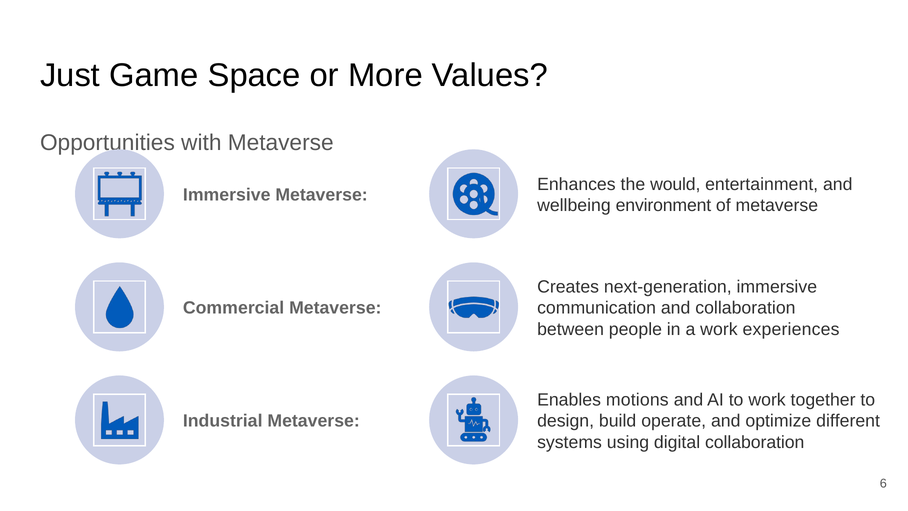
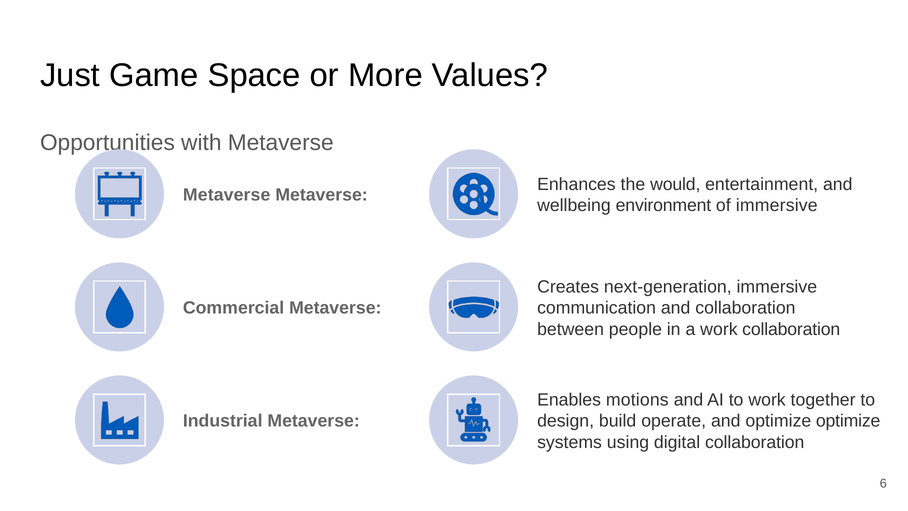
Immersive: Immersive -> Metaverse (227, 195)
of metaverse: metaverse -> immersive (777, 206)
work experiences: experiences -> collaboration (791, 329)
optimize different: different -> optimize (848, 421)
